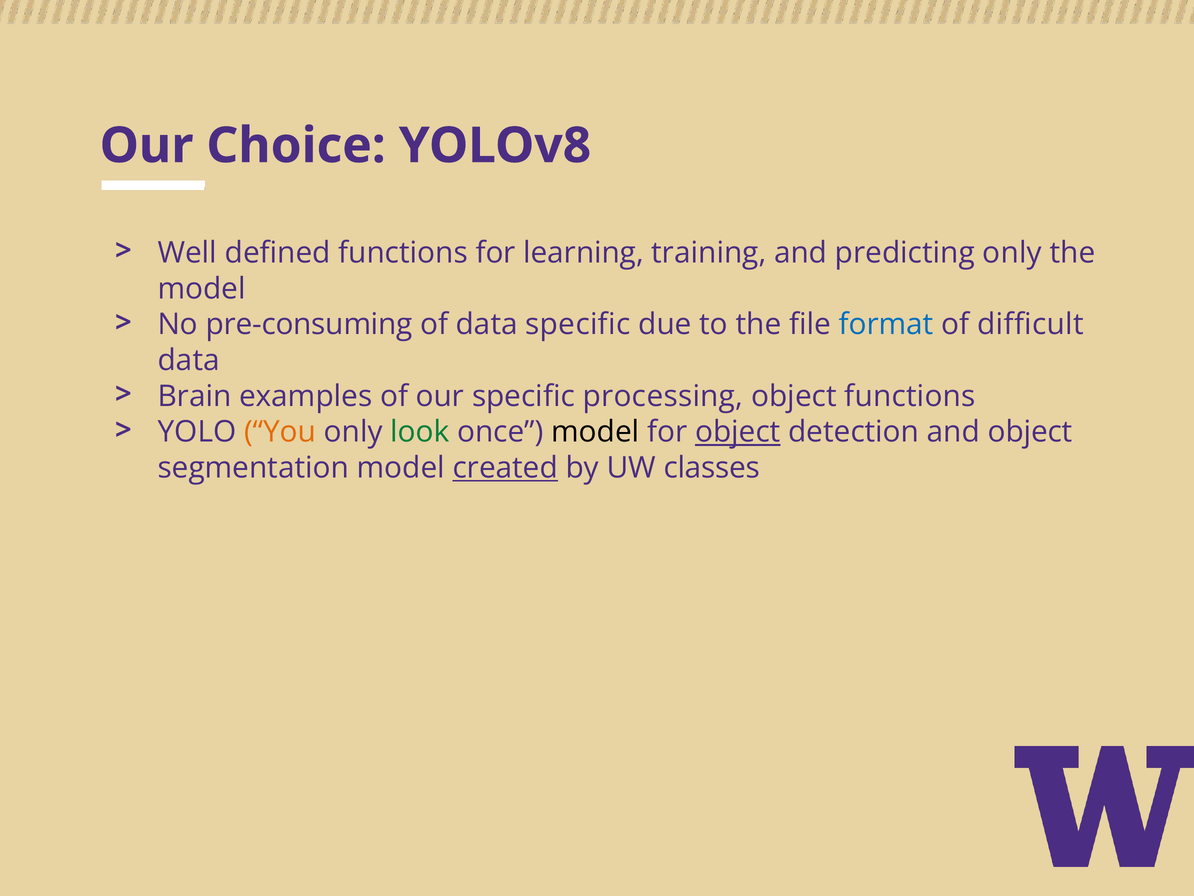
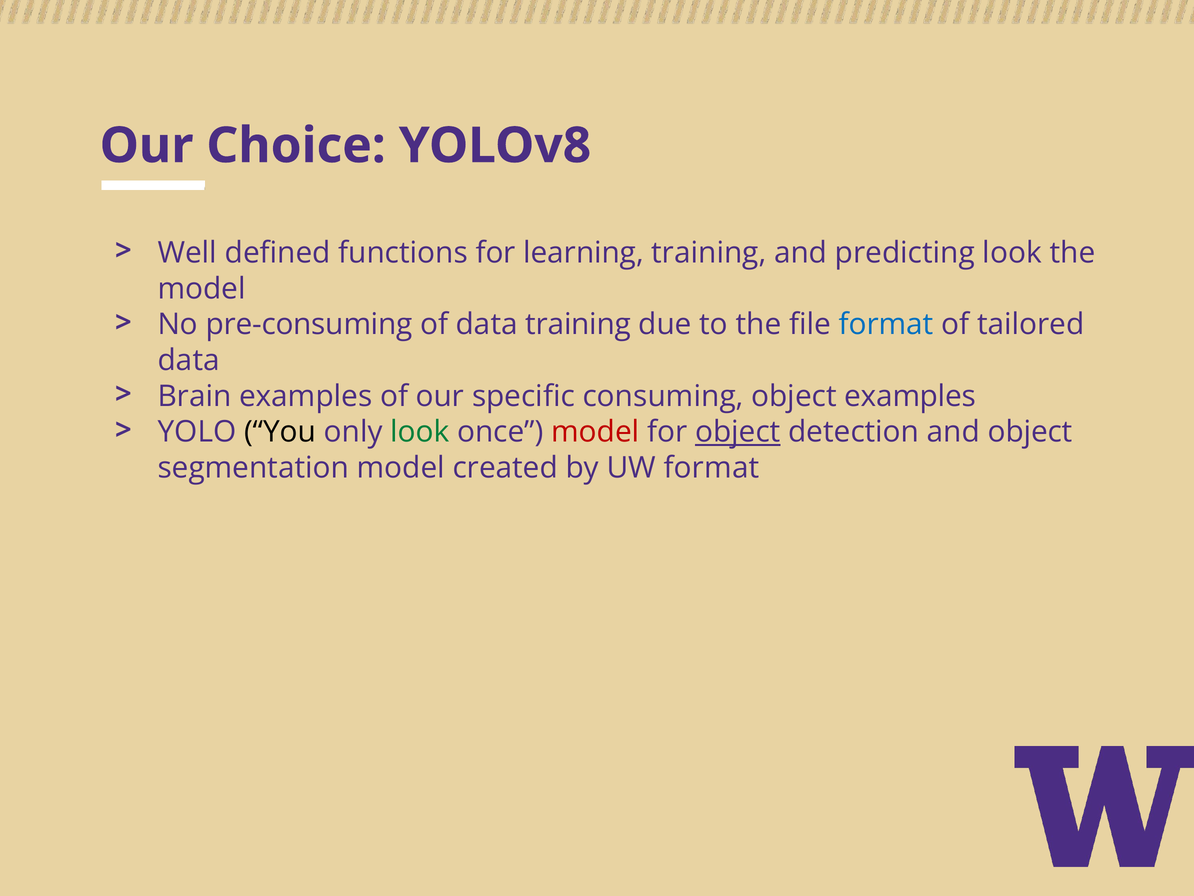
predicting only: only -> look (1012, 253)
data specific: specific -> training (578, 324)
difficult: difficult -> tailored (1031, 324)
processing: processing -> consuming (663, 396)
object functions: functions -> examples (910, 396)
You colour: orange -> black (280, 432)
model colour: black -> red (595, 432)
created underline: present -> none (505, 468)
UW classes: classes -> format (712, 468)
